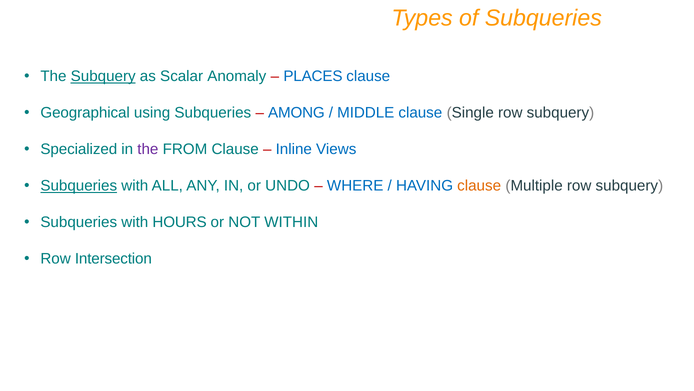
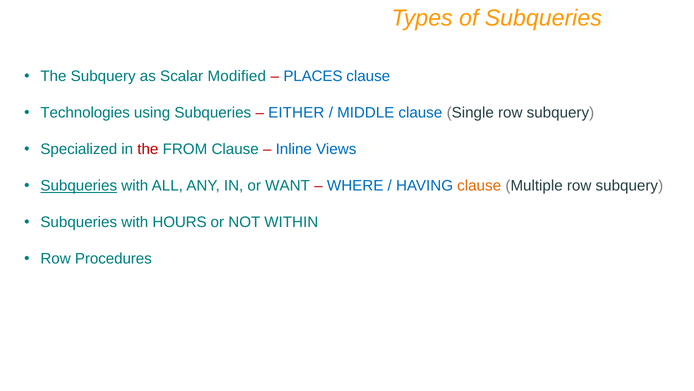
Subquery underline: present -> none (103, 76)
Anomaly: Anomaly -> Modified (237, 76)
Geographical: Geographical -> Technologies (85, 113)
AMONG: AMONG -> EITHER (296, 113)
the colour: purple -> red (148, 149)
UNDO: UNDO -> WANT (288, 186)
Intersection: Intersection -> Procedures (113, 258)
